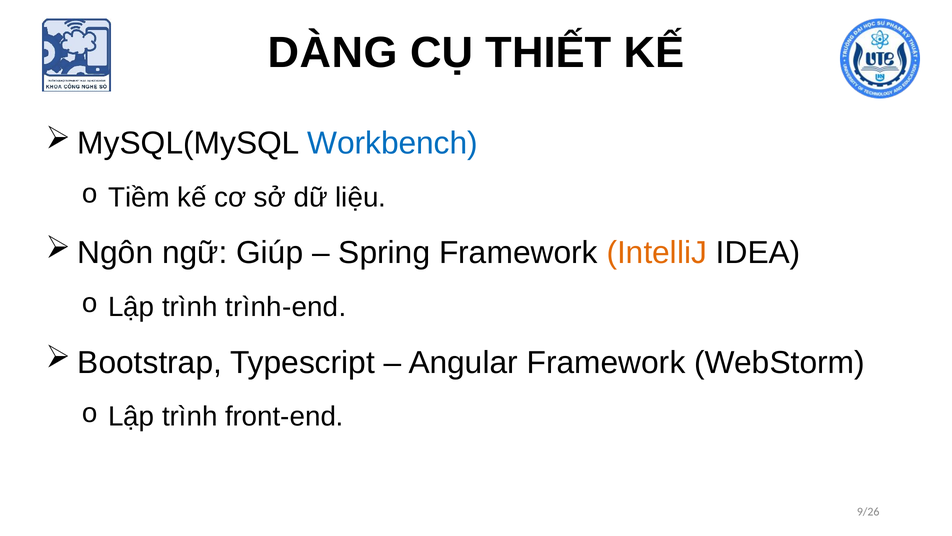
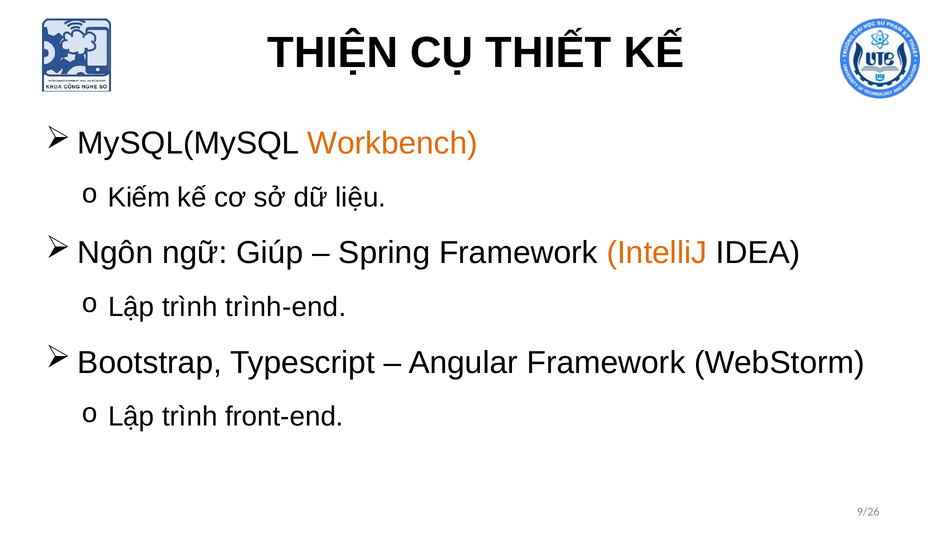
DÀNG: DÀNG -> THIỆN (333, 53)
Workbench colour: blue -> orange (393, 143)
Tiềm: Tiềm -> Kiếm (139, 197)
